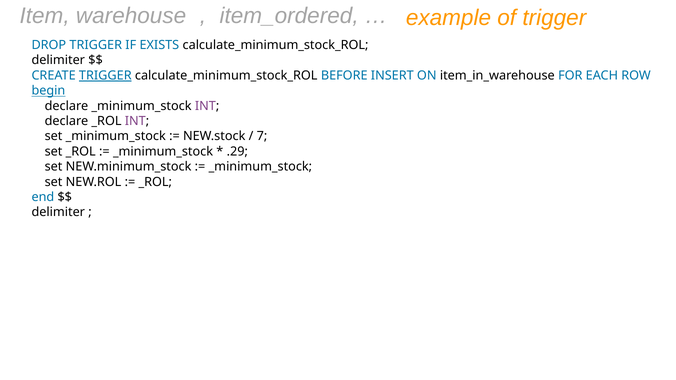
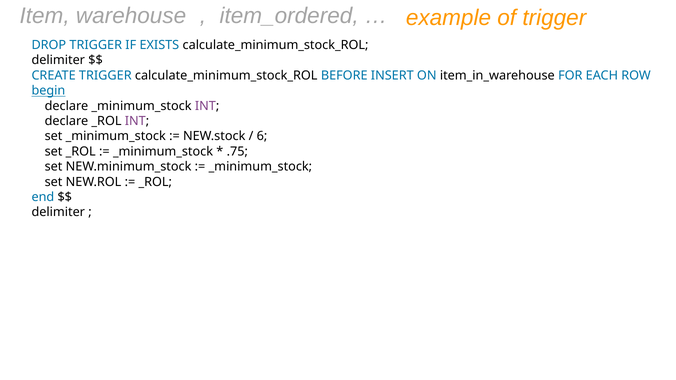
TRIGGER underline: present -> none (105, 76)
7: 7 -> 6 (262, 136)
.29: .29 -> .75 (237, 152)
